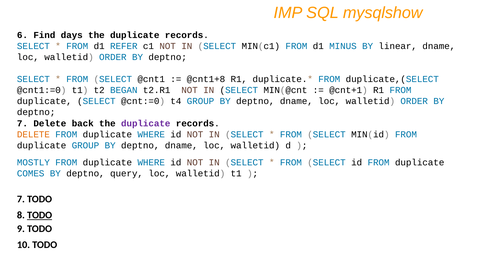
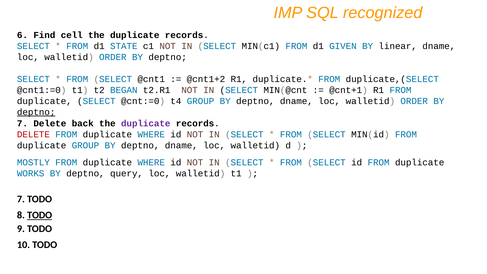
mysqlshow: mysqlshow -> recognized (383, 13)
days: days -> cell (72, 35)
REFER: REFER -> STATE (124, 46)
MINUS: MINUS -> GIVEN (343, 46)
@cnt1+8: @cnt1+8 -> @cnt1+2 (206, 79)
deptno underline: none -> present (36, 112)
DELETE colour: orange -> red (33, 134)
COMES: COMES -> WORKS (31, 173)
